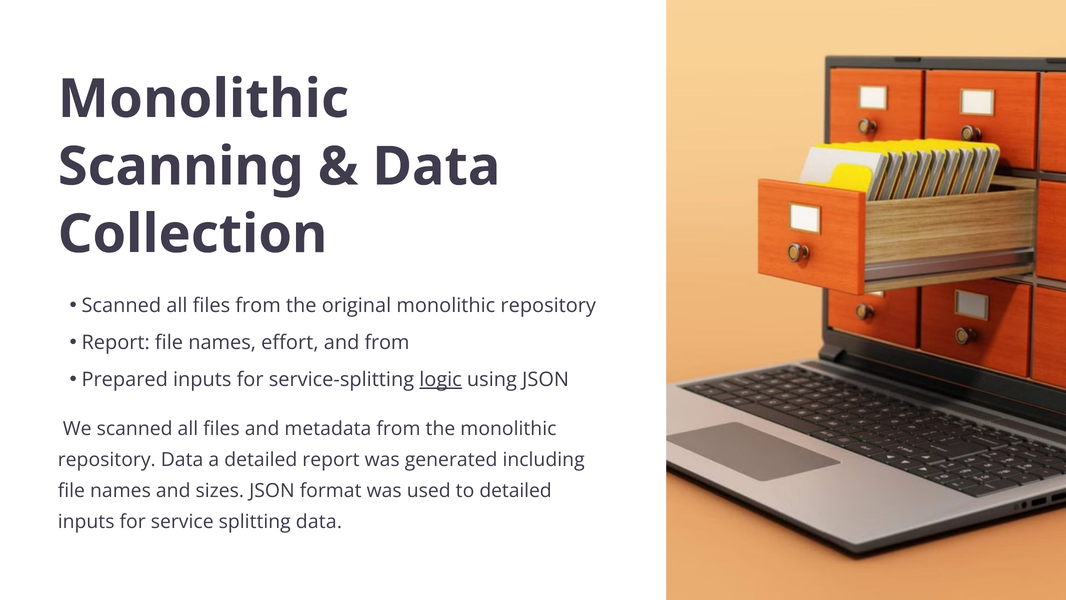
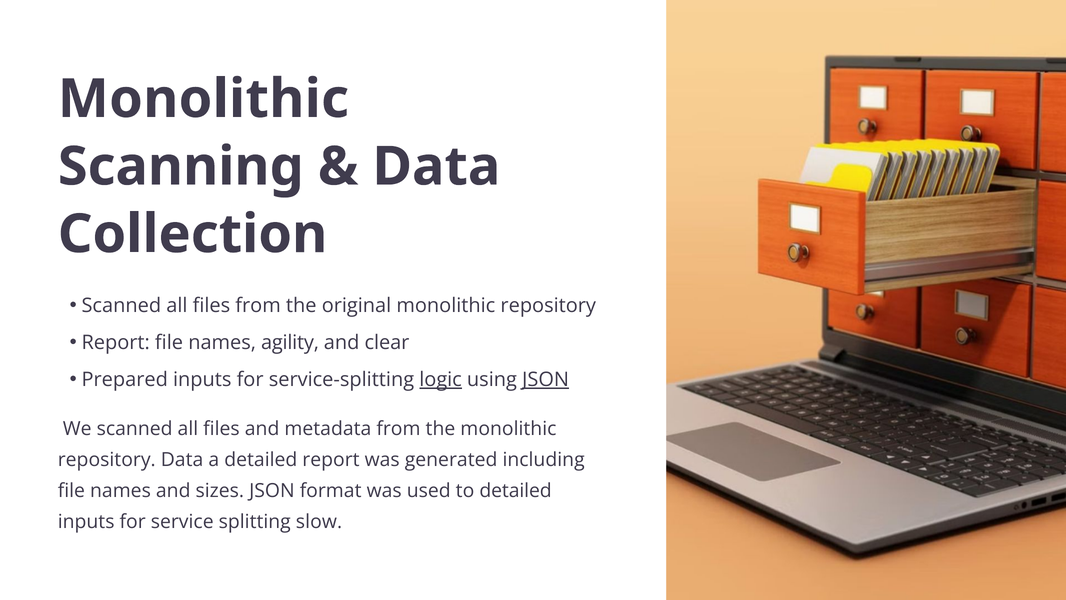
effort: effort -> agility (290, 342)
and from: from -> clear (387, 342)
JSON underline: none -> present (546, 379)
splitting data: data -> slow (319, 521)
